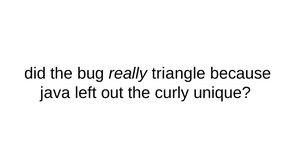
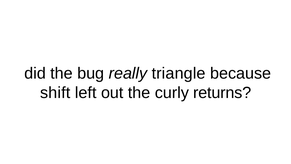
java: java -> shift (55, 93)
unique: unique -> returns (222, 93)
